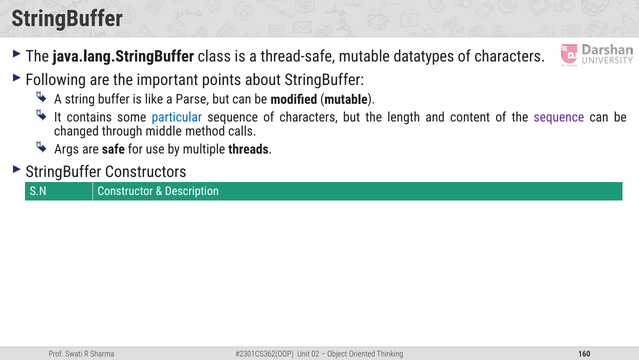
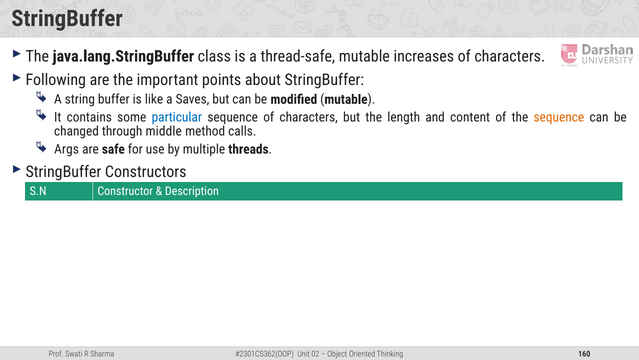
datatypes: datatypes -> increases (424, 56)
Parse: Parse -> Saves (192, 99)
sequence colour: purple -> orange (559, 117)
